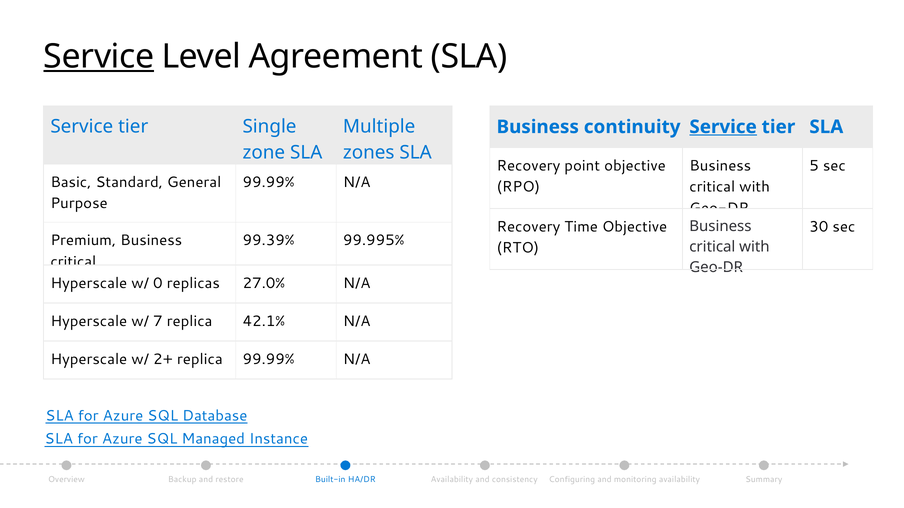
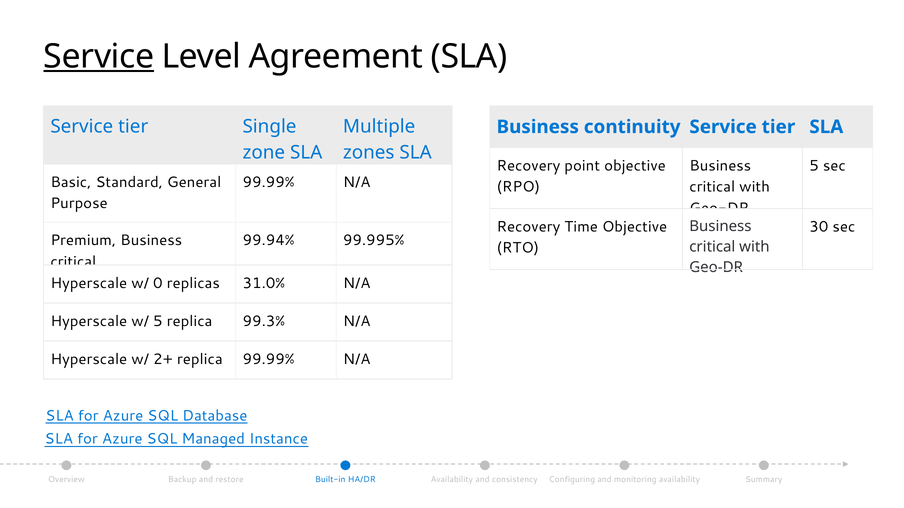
Service underline: present -> none (723, 127)
99.39%: 99.39% -> 99.94% (269, 241)
27.0%: 27.0% -> 31.0% (264, 284)
w/ 7: 7 -> 5 (158, 322)
42.1%: 42.1% -> 99.3% (264, 322)
